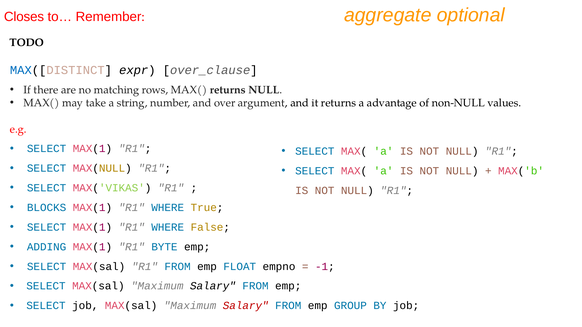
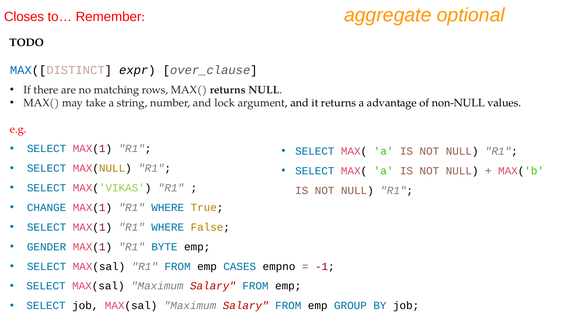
over: over -> lock (225, 103)
BLOCKS: BLOCKS -> CHANGE (47, 208)
ADDING: ADDING -> GENDER (47, 247)
FLOAT: FLOAT -> CASES (240, 267)
Salary colour: black -> red (213, 286)
